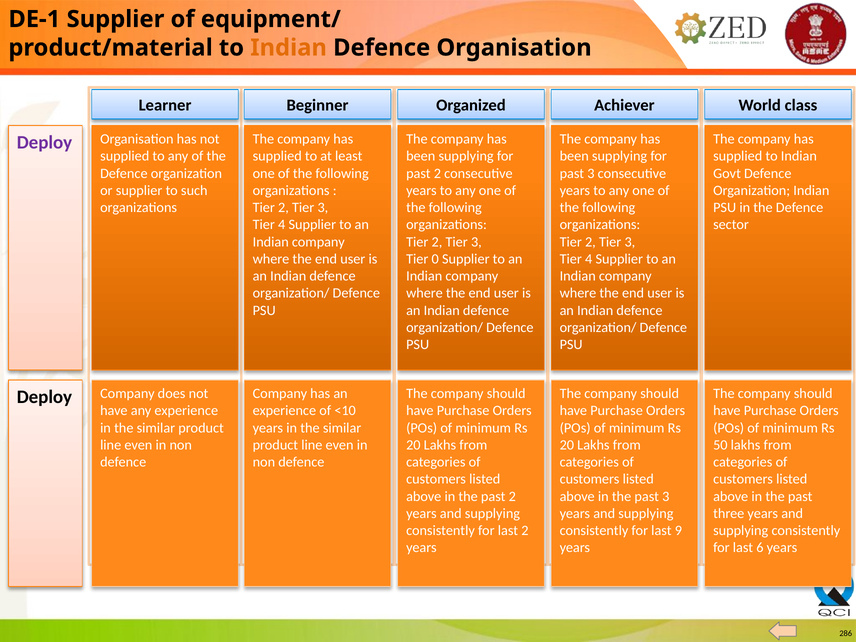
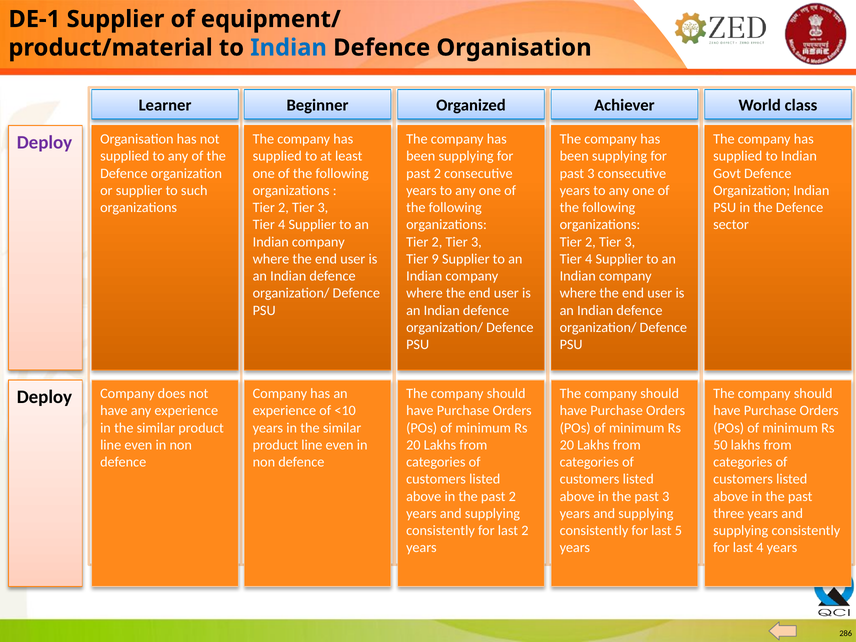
Indian colour: orange -> blue (289, 48)
0: 0 -> 9 (435, 259)
9: 9 -> 5 (678, 531)
last 6: 6 -> 4 (760, 548)
